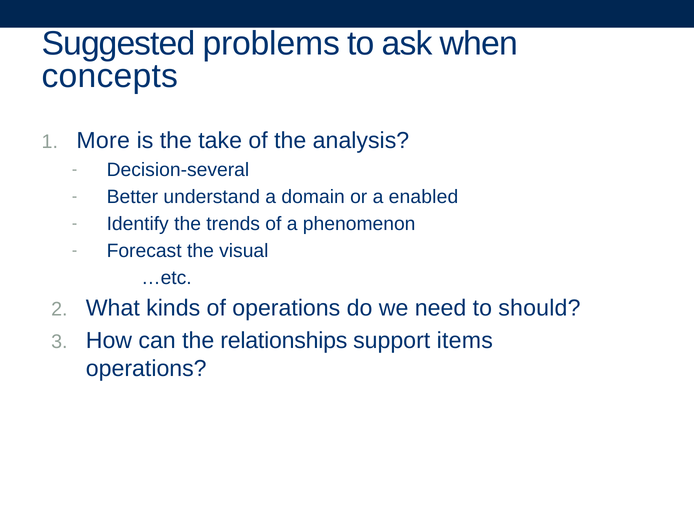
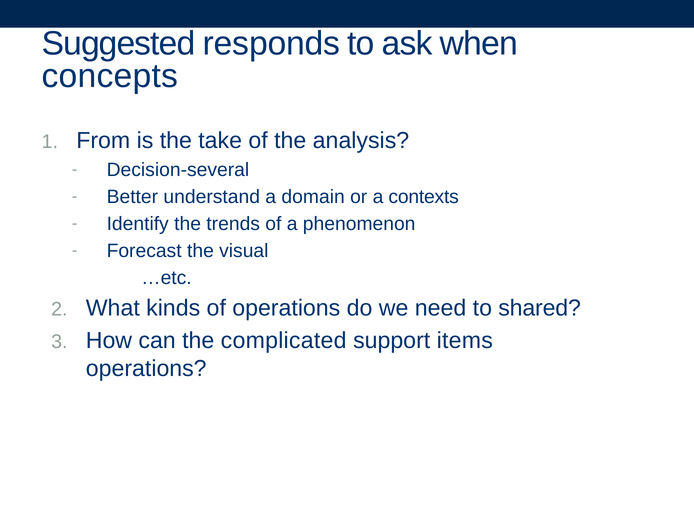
problems: problems -> responds (271, 44)
More: More -> From (103, 140)
enabled: enabled -> contexts (424, 197)
should: should -> shared (540, 308)
relationships: relationships -> complicated (284, 340)
